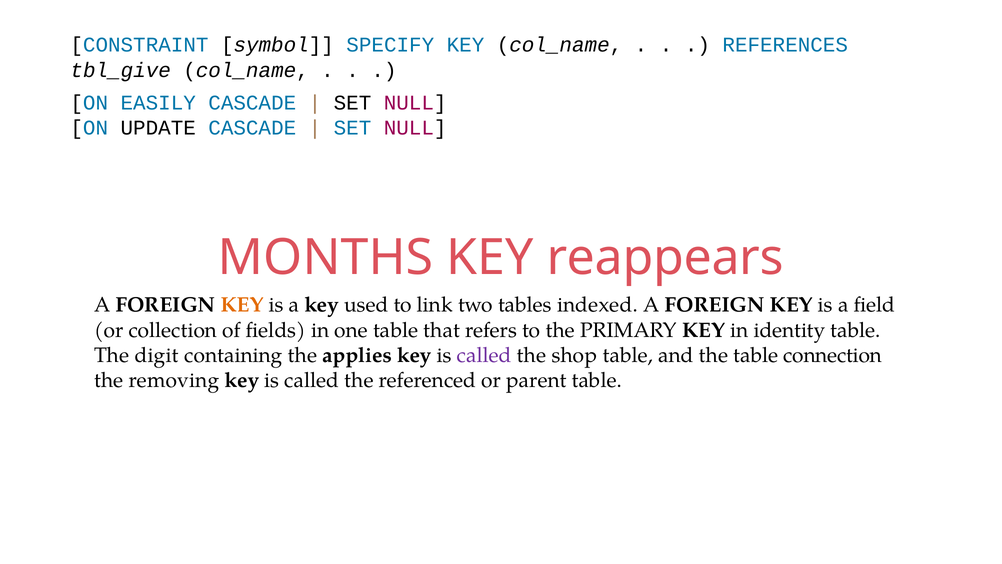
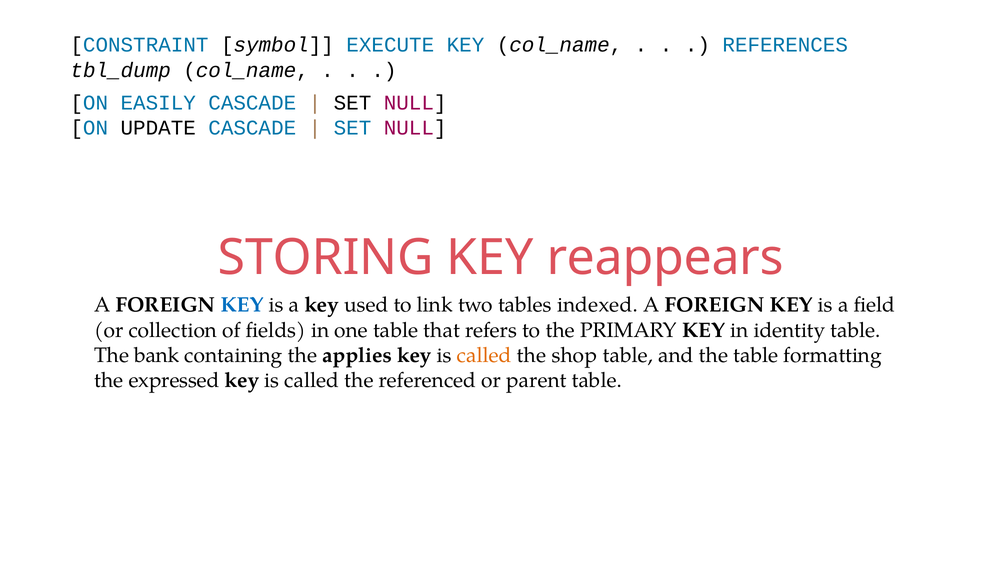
SPECIFY: SPECIFY -> EXECUTE (390, 45)
tbl_give: tbl_give -> tbl_dump (121, 70)
MONTHS: MONTHS -> STORING (326, 257)
KEY colour: orange -> blue (242, 305)
digit: digit -> bank (157, 355)
called colour: purple -> orange (484, 355)
connection: connection -> formatting (833, 355)
removing: removing -> expressed (174, 380)
